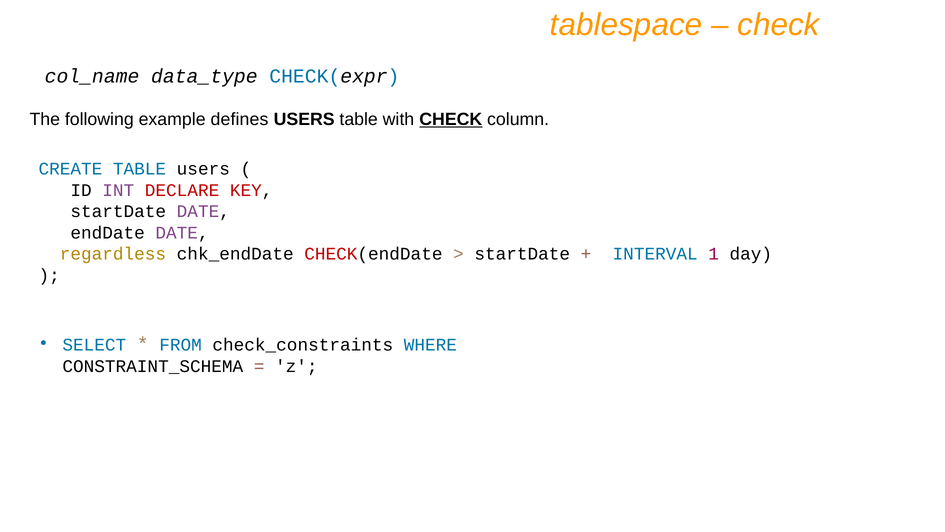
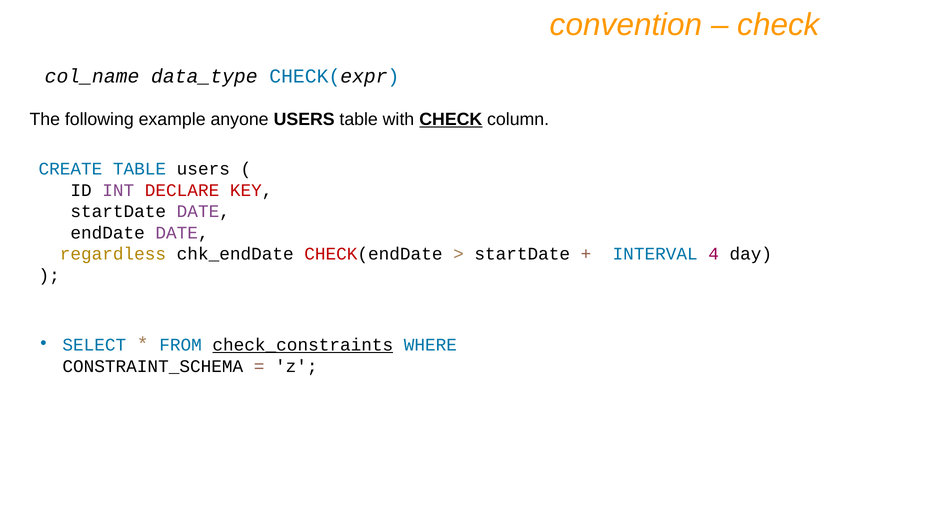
tablespace: tablespace -> convention (626, 25)
defines: defines -> anyone (240, 119)
1: 1 -> 4 (714, 254)
check_constraints underline: none -> present (303, 345)
